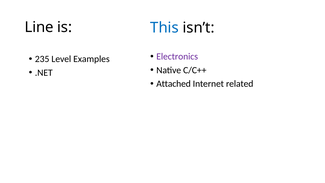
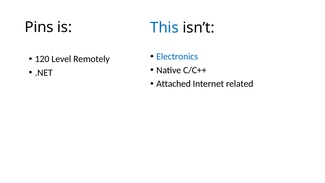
Line: Line -> Pins (39, 27)
Electronics colour: purple -> blue (177, 57)
235: 235 -> 120 (42, 59)
Examples: Examples -> Remotely (91, 59)
